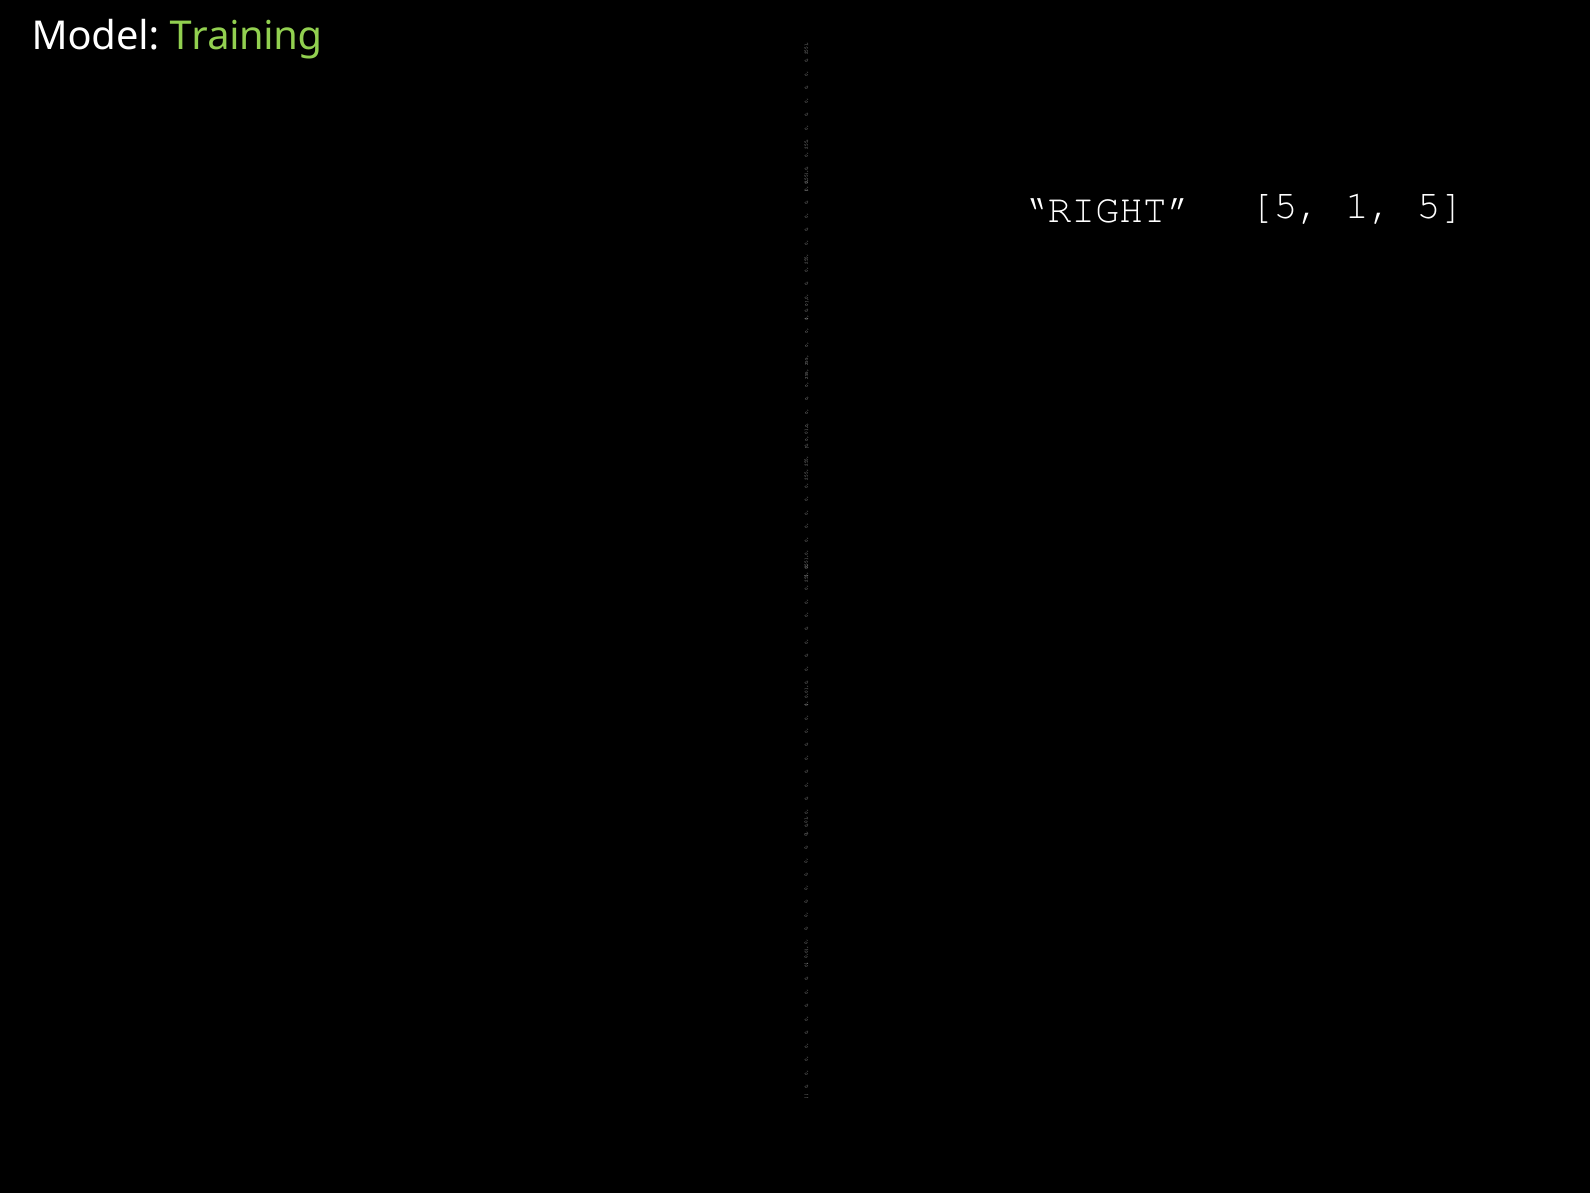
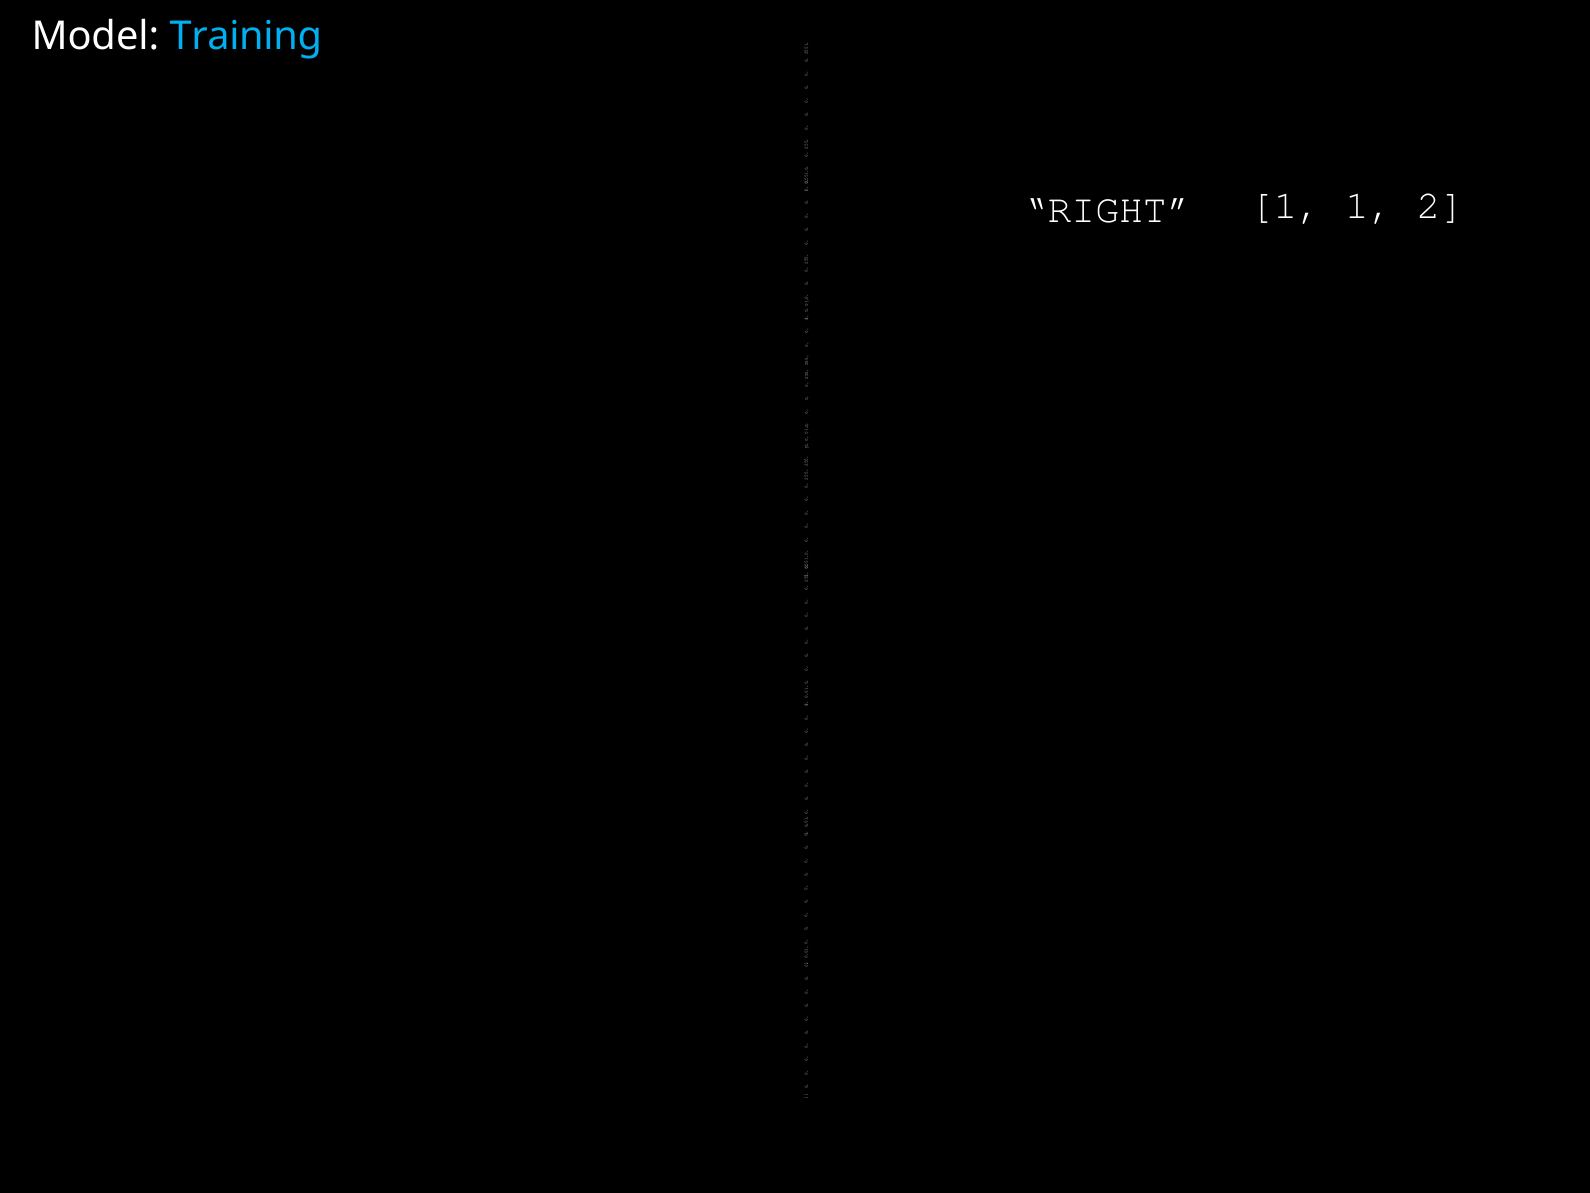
Training colour: light green -> light blue (246, 36)
RIGHT 5: 5 -> 1 (1286, 205)
1 5: 5 -> 2 (1441, 205)
